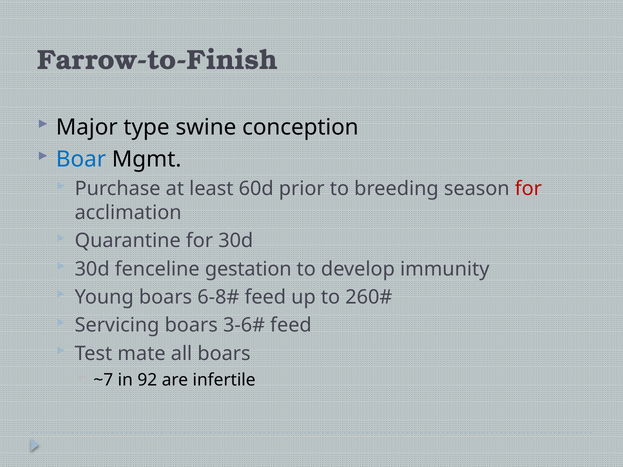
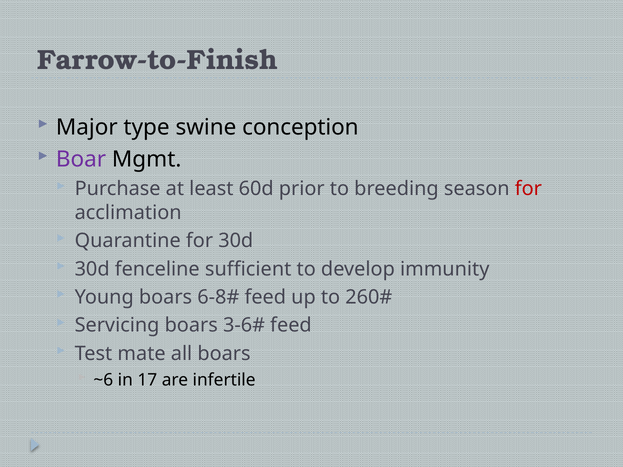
Boar colour: blue -> purple (81, 159)
gestation: gestation -> sufficient (248, 269)
~7: ~7 -> ~6 (103, 380)
92: 92 -> 17 (147, 380)
